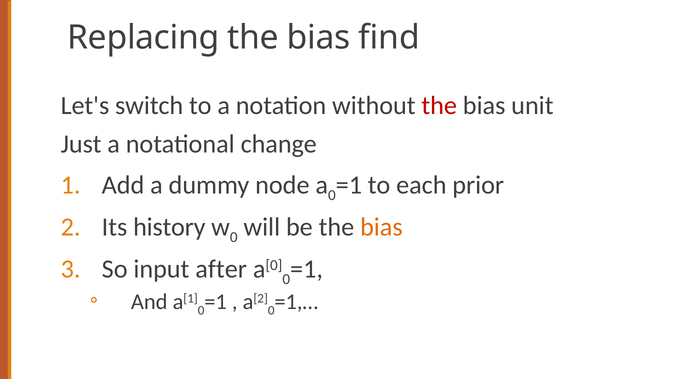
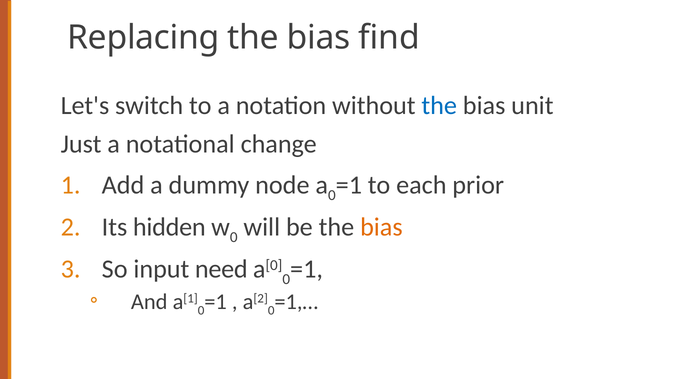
the colour: red -> blue (439, 106)
history: history -> hidden (169, 227)
after: after -> need (221, 269)
